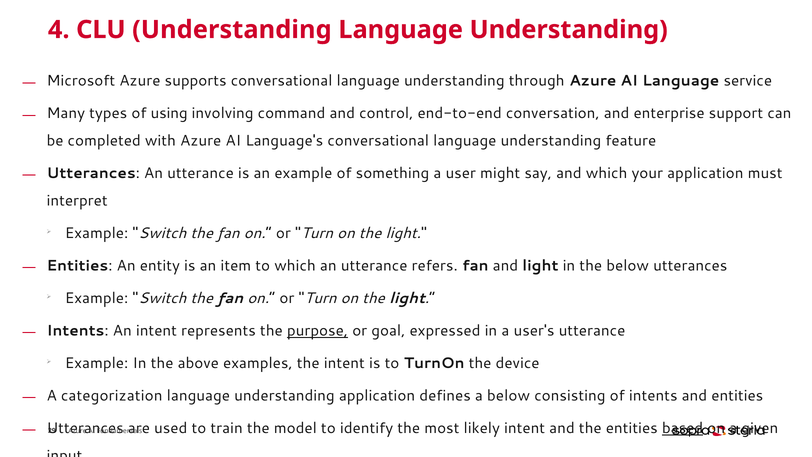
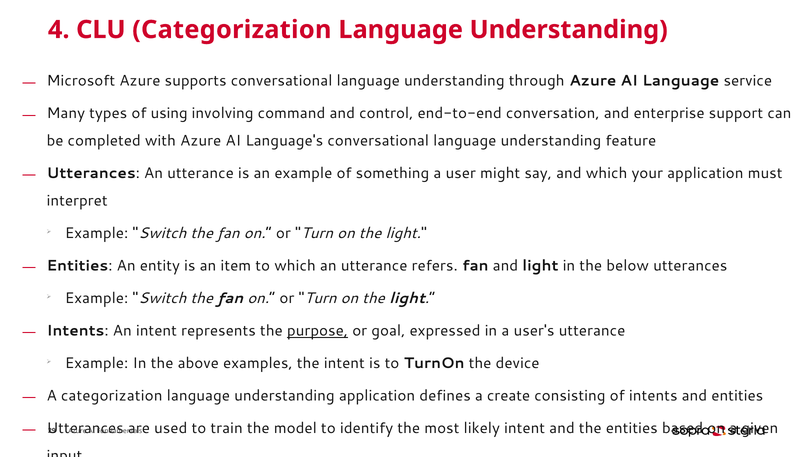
CLU Understanding: Understanding -> Categorization (232, 30)
a below: below -> create (509, 396)
based underline: present -> none (683, 428)
